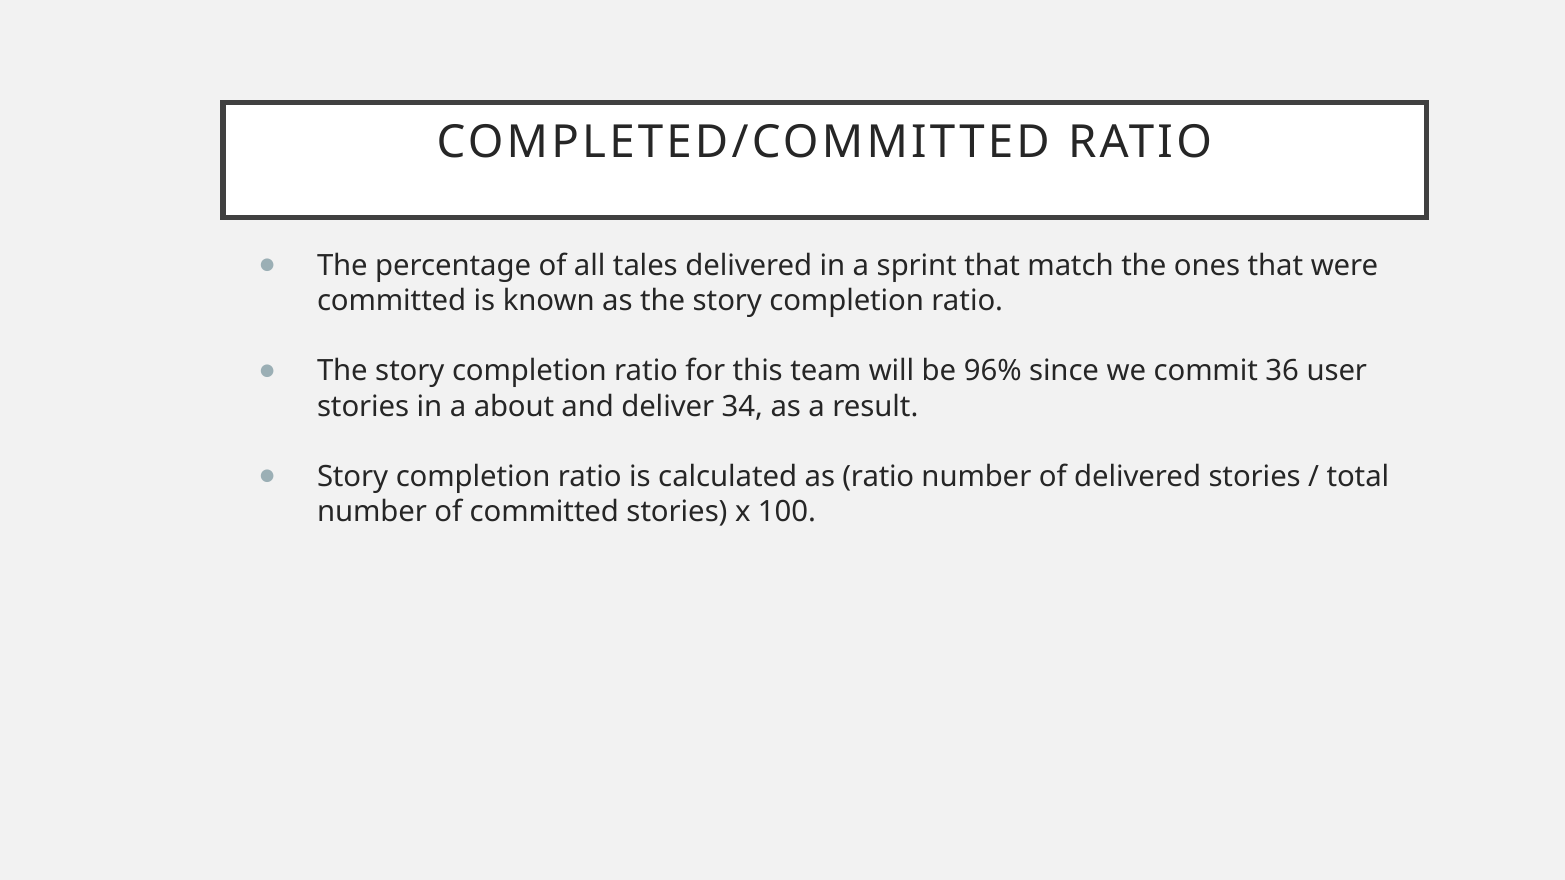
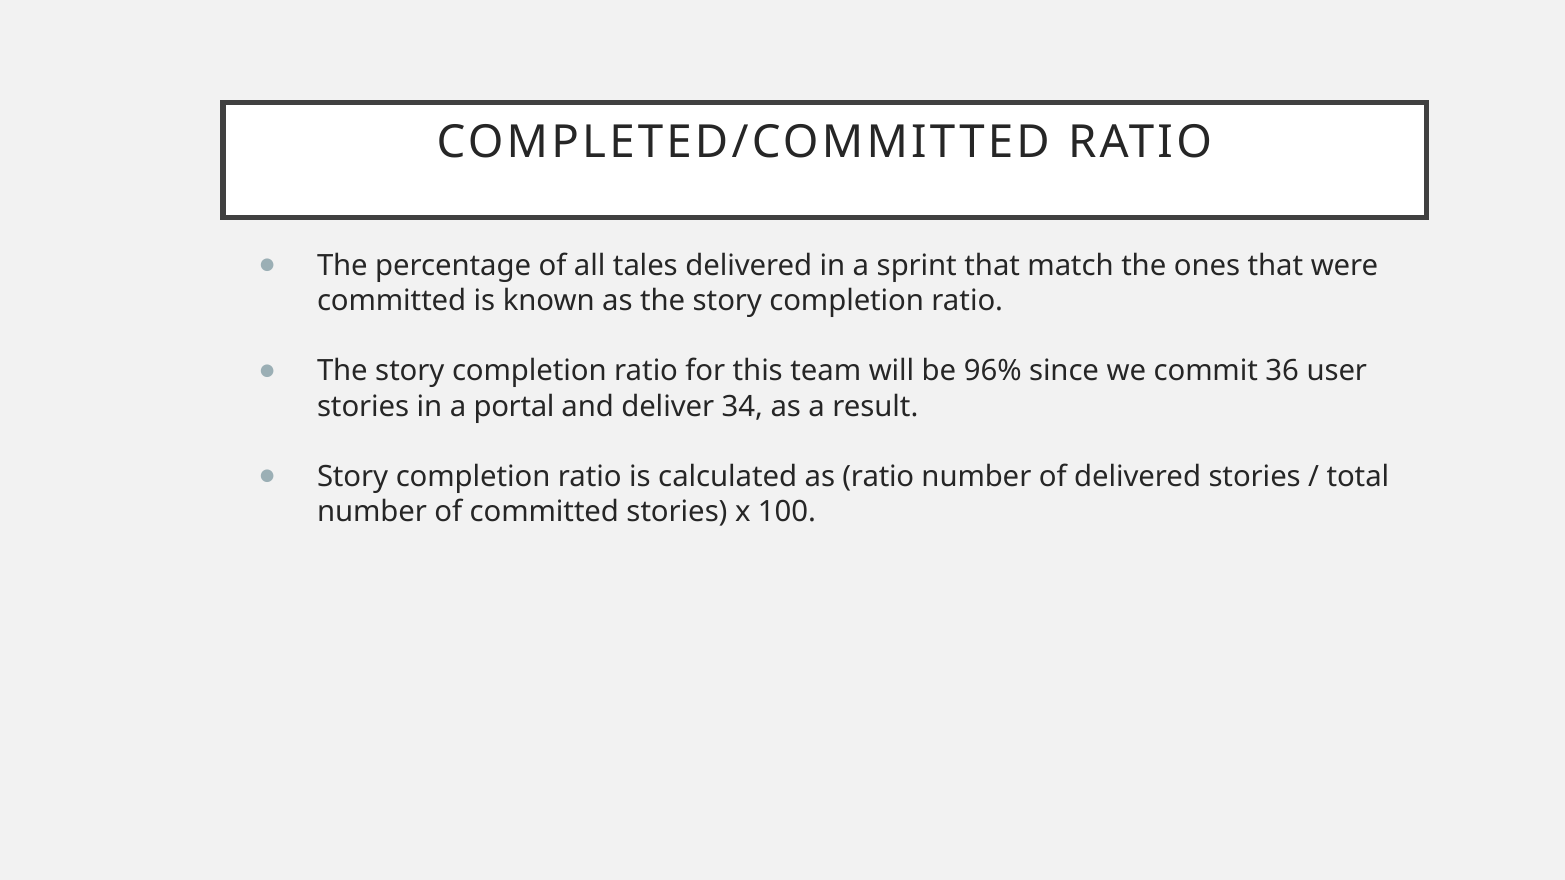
about: about -> portal (514, 407)
